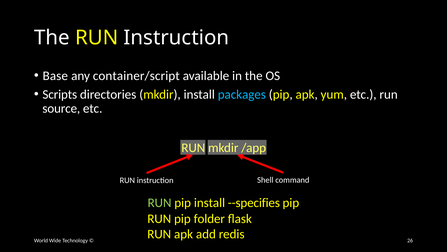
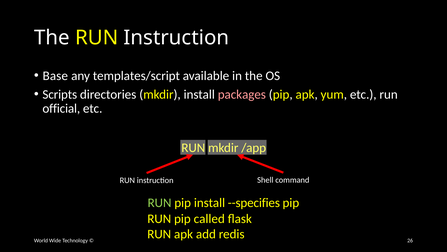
container/script: container/script -> templates/script (136, 76)
packages colour: light blue -> pink (242, 94)
source: source -> official (61, 108)
folder: folder -> called (209, 218)
